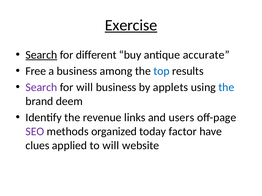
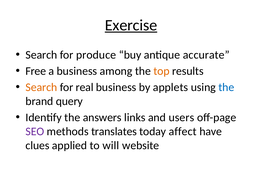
Search underline: present -> none (41, 55)
different: different -> produce (96, 55)
top colour: blue -> orange (161, 71)
Search colour: purple -> orange (41, 88)
for will: will -> real (85, 88)
deem: deem -> query (69, 102)
revenue: revenue -> answers (102, 118)
organized: organized -> translates (114, 132)
factor: factor -> affect (183, 132)
